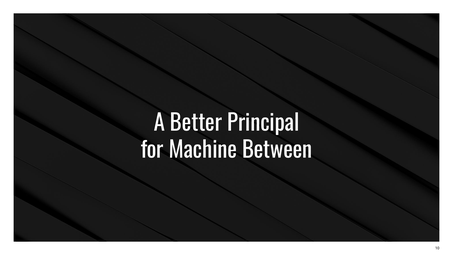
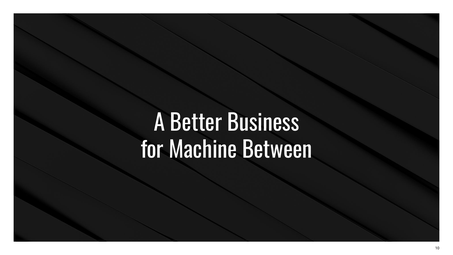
Principal: Principal -> Business (263, 123)
